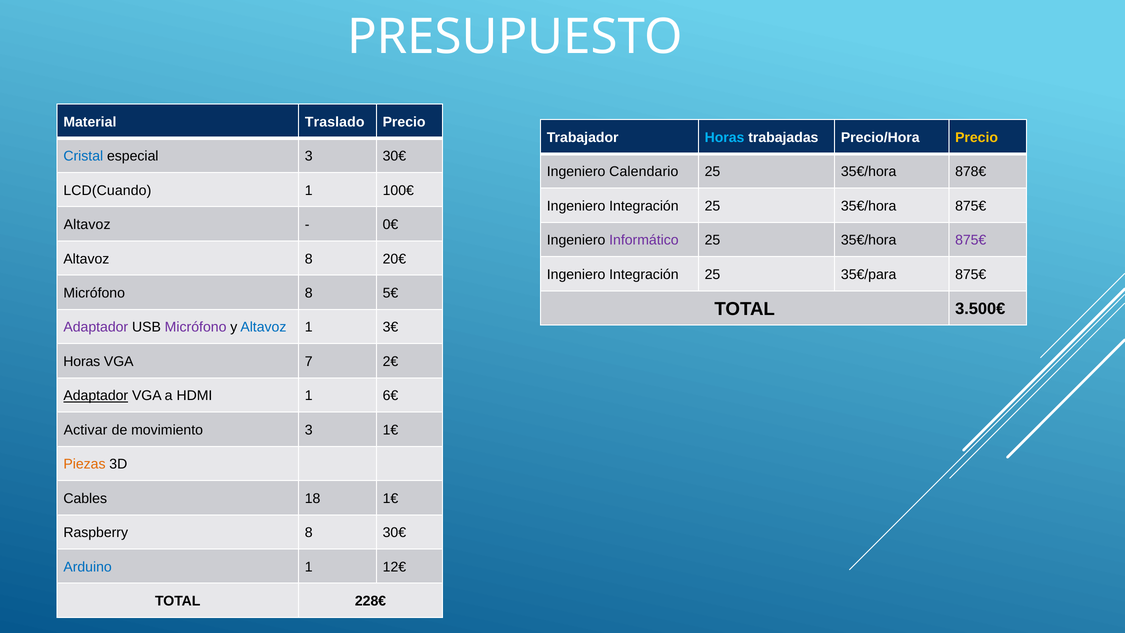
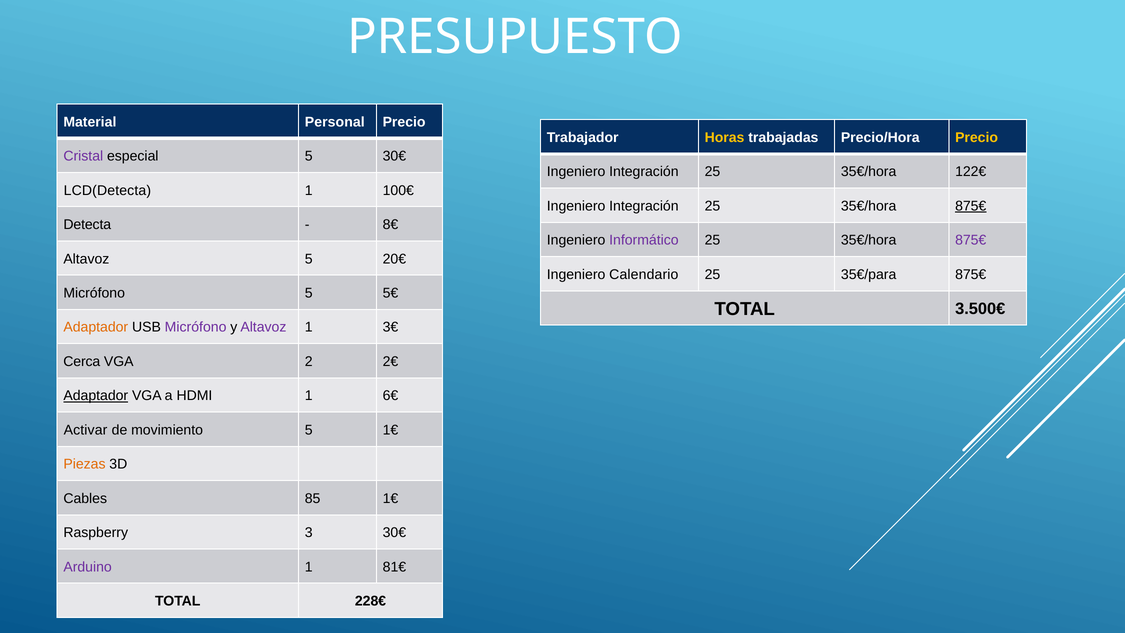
Traslado: Traslado -> Personal (335, 122)
Horas colour: light blue -> yellow (725, 138)
Cristal colour: blue -> purple (83, 156)
especial 3: 3 -> 5 (309, 156)
Calendario: Calendario -> Integración (644, 172)
878€: 878€ -> 122€ (971, 172)
LCD(Cuando: LCD(Cuando -> LCD(Detecta (107, 190)
875€ underline: none -> present (971, 206)
Altavoz: Altavoz -> Detecta (87, 225)
0€: 0€ -> 8€ (390, 225)
Altavoz 8: 8 -> 5 (309, 259)
Integración: Integración -> Calendario (644, 274)
Micrófono 8: 8 -> 5 (309, 293)
Adaptador colour: purple -> orange (96, 327)
Altavoz colour: blue -> purple (263, 327)
Horas: Horas -> Cerca (82, 361)
7: 7 -> 2 (309, 361)
movimiento 3: 3 -> 5 (309, 430)
18: 18 -> 85 (313, 498)
Raspberry 8: 8 -> 3 (309, 533)
Arduino colour: blue -> purple (88, 567)
12€: 12€ -> 81€ (394, 567)
